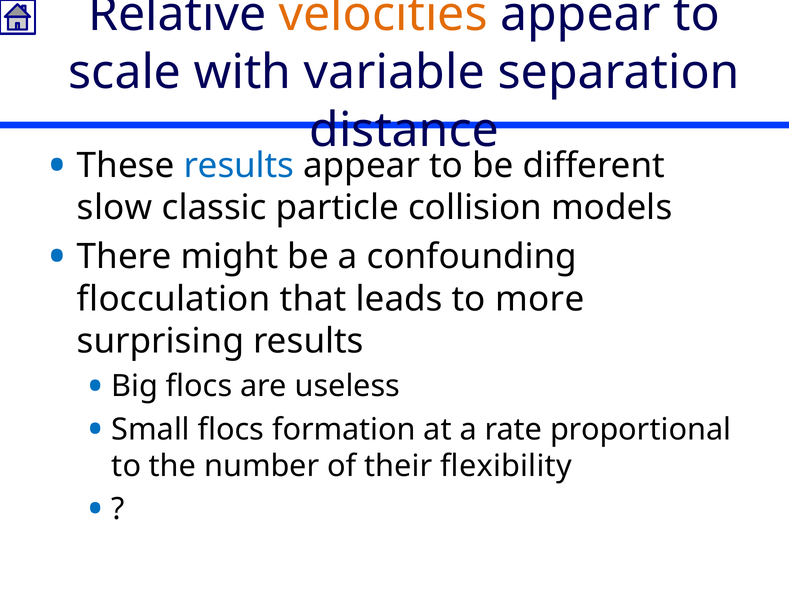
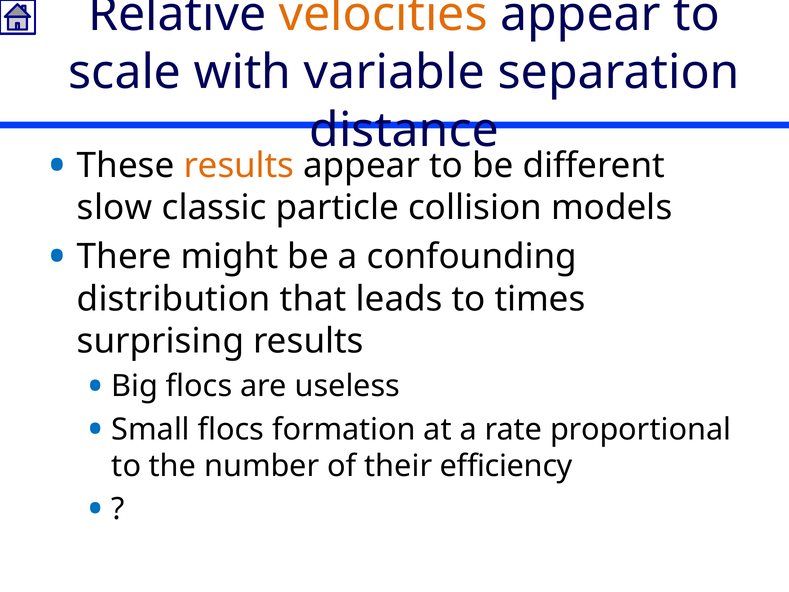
results colour: blue -> orange (239, 166)
flocculation: flocculation -> distribution (174, 299)
more: more -> times (540, 299)
flexibility: flexibility -> efficiency (506, 466)
